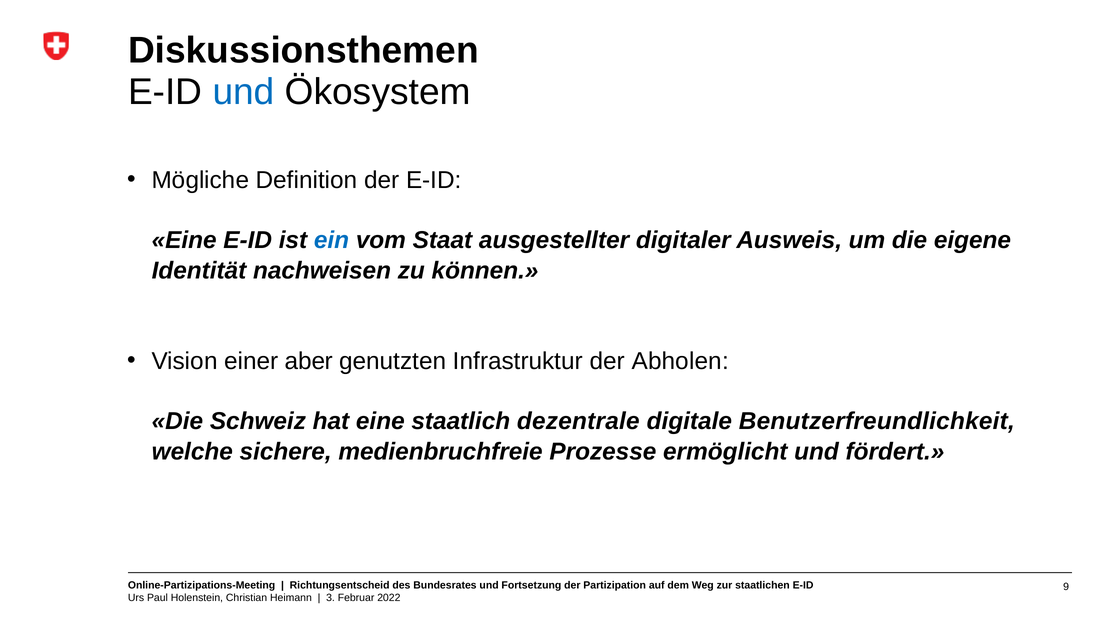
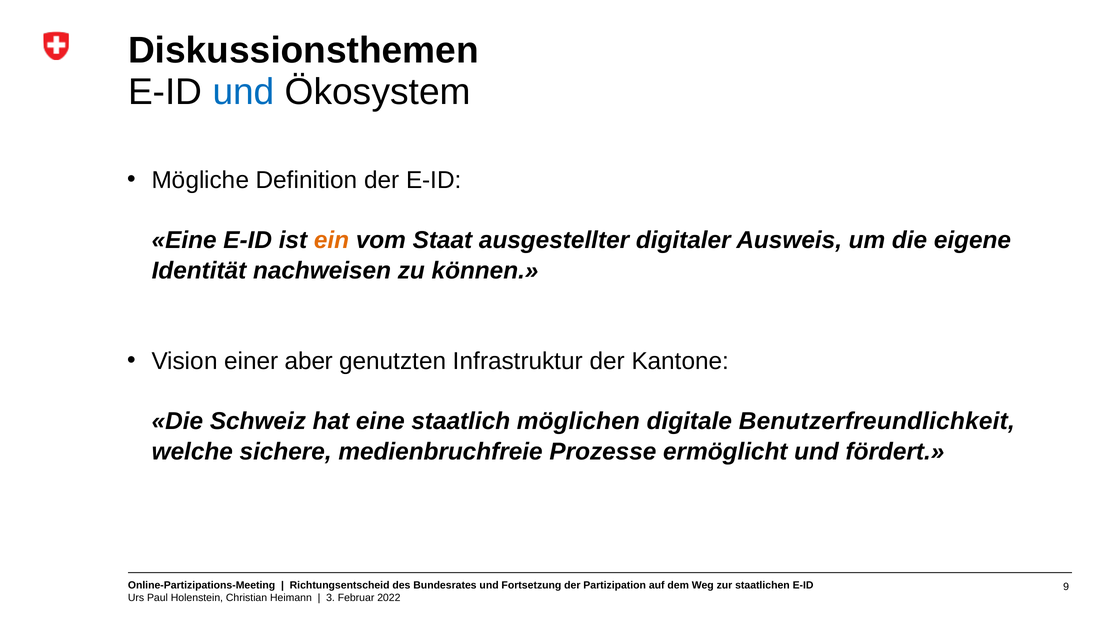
ein colour: blue -> orange (331, 240)
Abholen: Abholen -> Kantone (680, 361)
dezentrale: dezentrale -> möglichen (578, 421)
